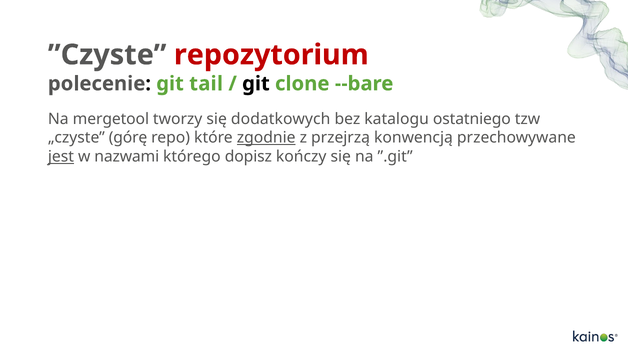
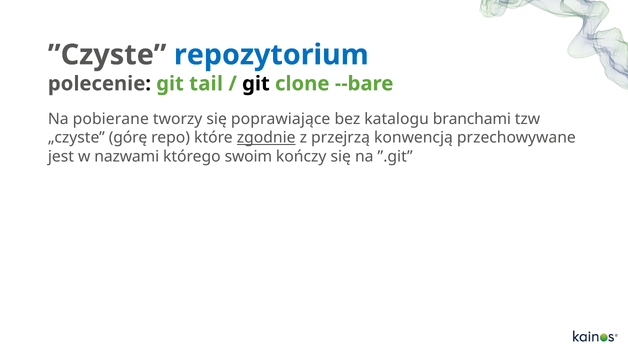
repozytorium colour: red -> blue (271, 55)
mergetool: mergetool -> pobierane (111, 119)
dodatkowych: dodatkowych -> poprawiające (281, 119)
ostatniego: ostatniego -> branchami (472, 119)
jest underline: present -> none (61, 157)
dopisz: dopisz -> swoim (248, 157)
